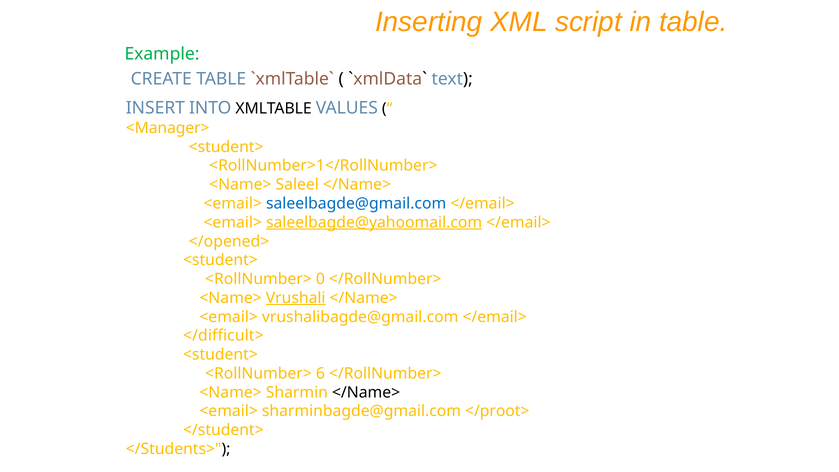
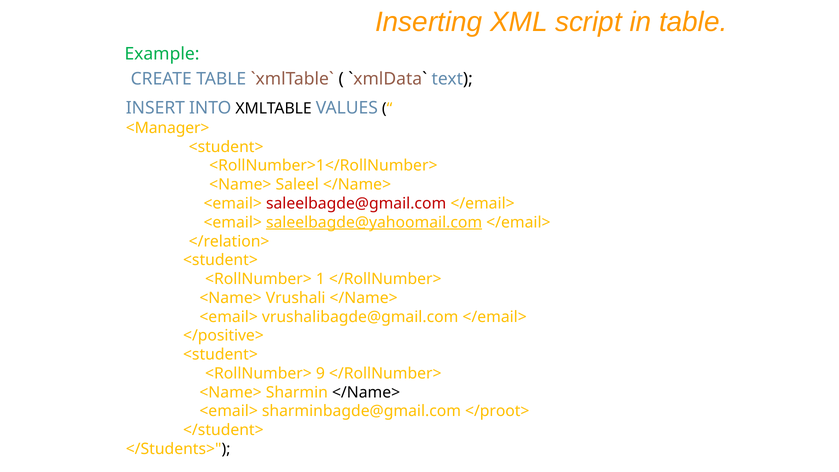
saleelbagde@gmail.com colour: blue -> red (356, 204)
</opened>: </opened> -> </relation> (229, 241)
0: 0 -> 1 (320, 279)
Vrushali underline: present -> none (296, 298)
</difficult>: </difficult> -> </positive> (223, 336)
6: 6 -> 9 (320, 373)
